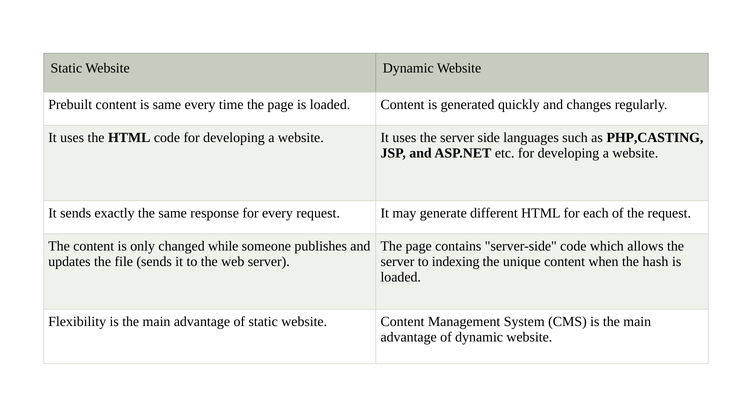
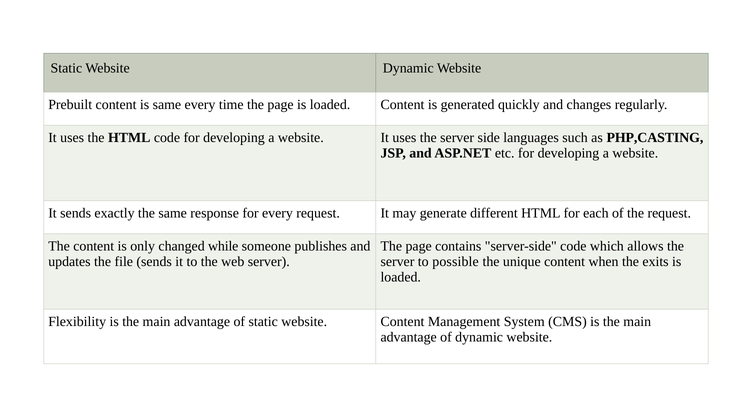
indexing: indexing -> possible (456, 262)
hash: hash -> exits (656, 262)
